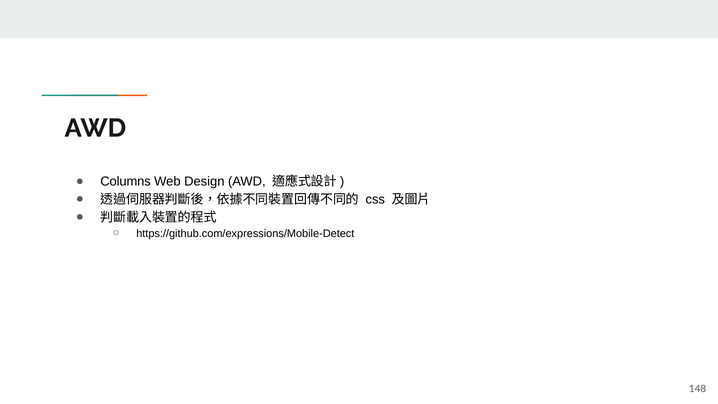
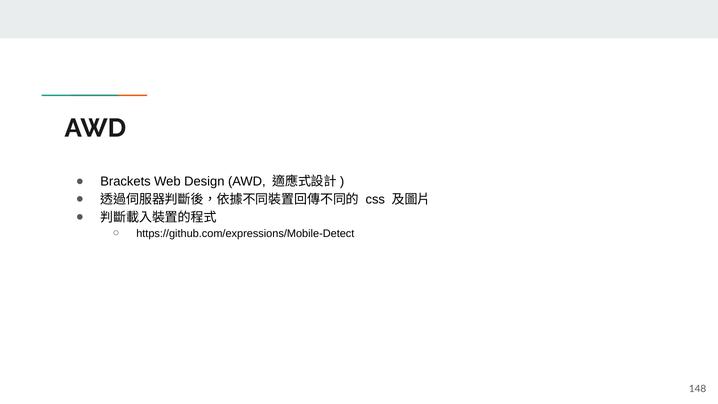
Columns: Columns -> Brackets (126, 181)
